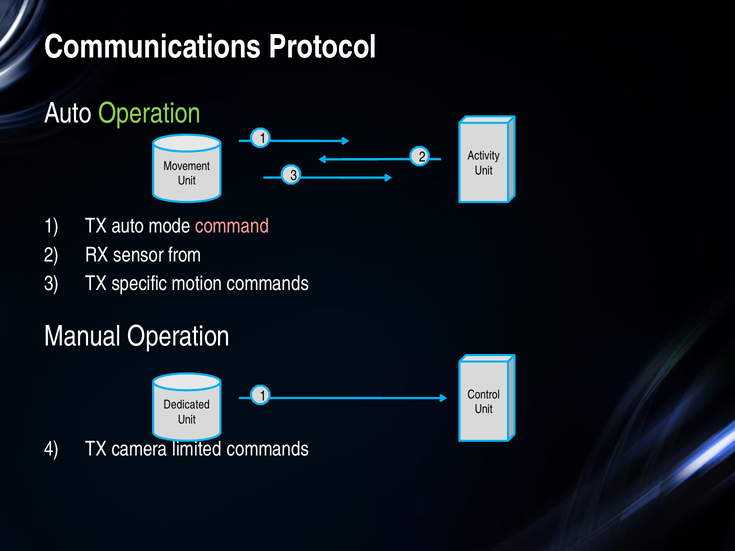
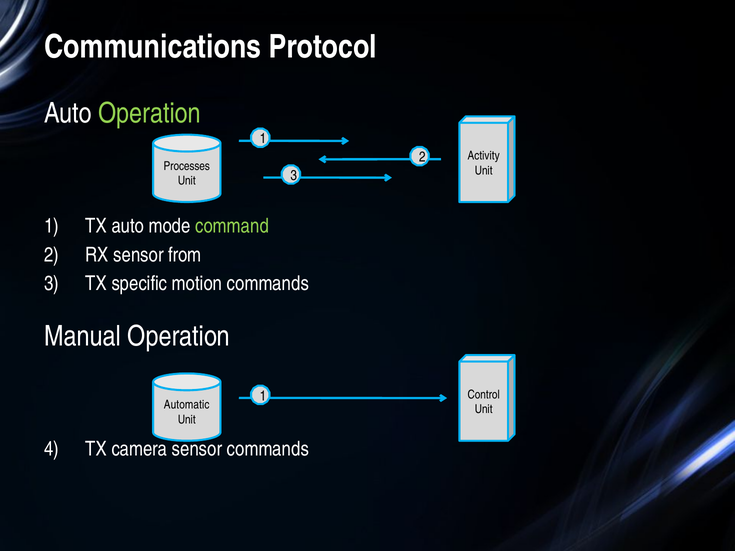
Movement: Movement -> Processes (187, 166)
command colour: pink -> light green (232, 226)
Dedicated: Dedicated -> Automatic (187, 405)
camera limited: limited -> sensor (197, 449)
